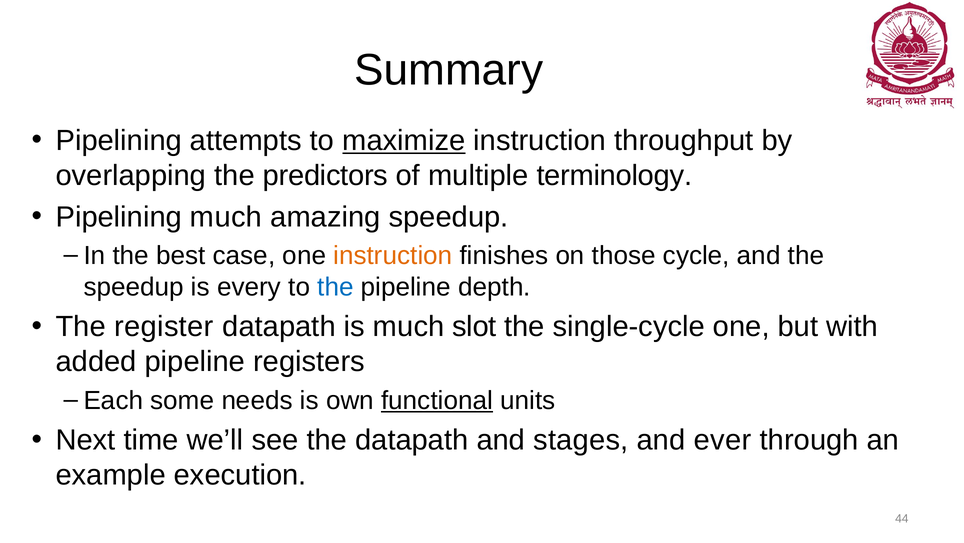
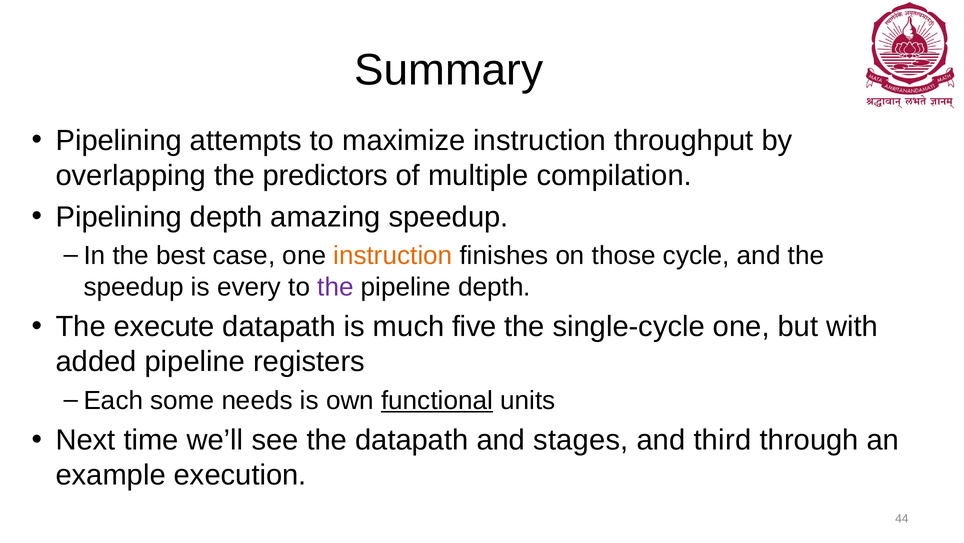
maximize underline: present -> none (404, 140)
terminology: terminology -> compilation (614, 175)
Pipelining much: much -> depth (226, 217)
the colour: blue -> purple (335, 287)
register: register -> execute (164, 326)
slot: slot -> five (474, 326)
ever: ever -> third (722, 440)
